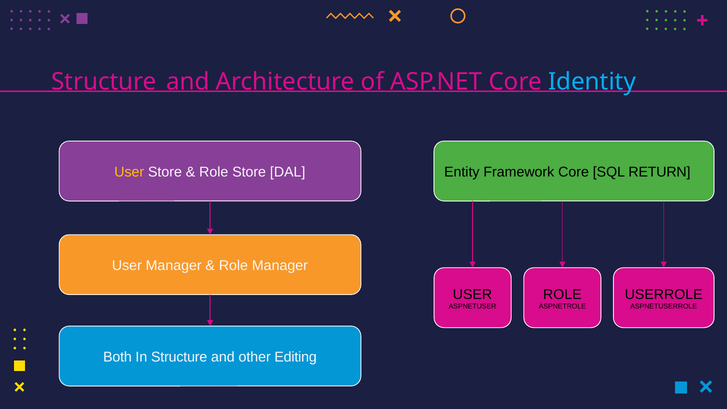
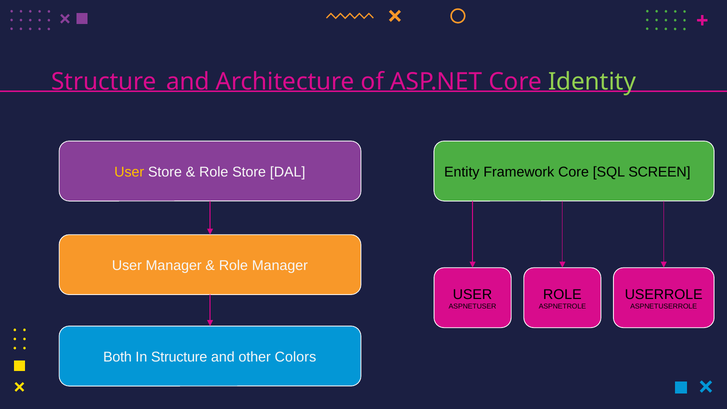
Identity colour: light blue -> light green (592, 82)
RETURN: RETURN -> SCREEN (659, 172)
Editing: Editing -> Colors (295, 357)
